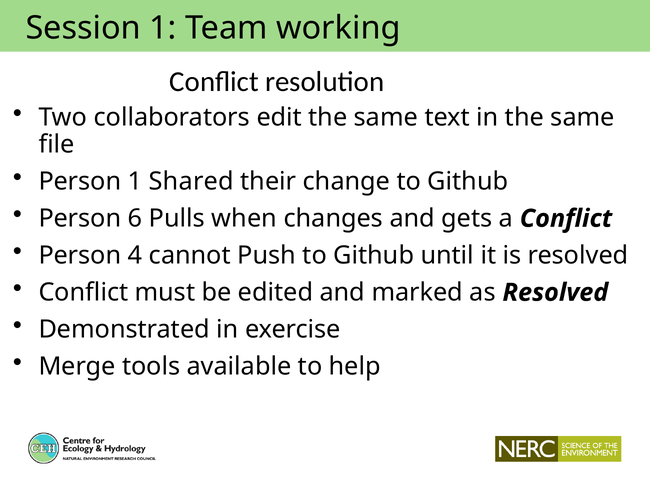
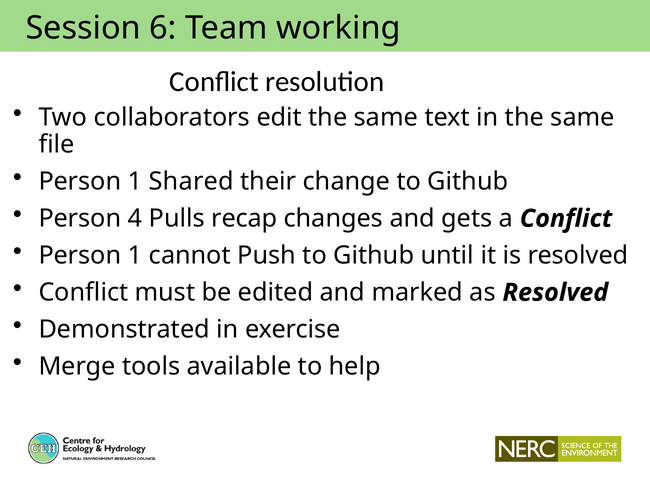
Session 1: 1 -> 6 (163, 28)
6: 6 -> 4 (135, 219)
when: when -> recap (244, 219)
4: 4 -> 1 (135, 256)
